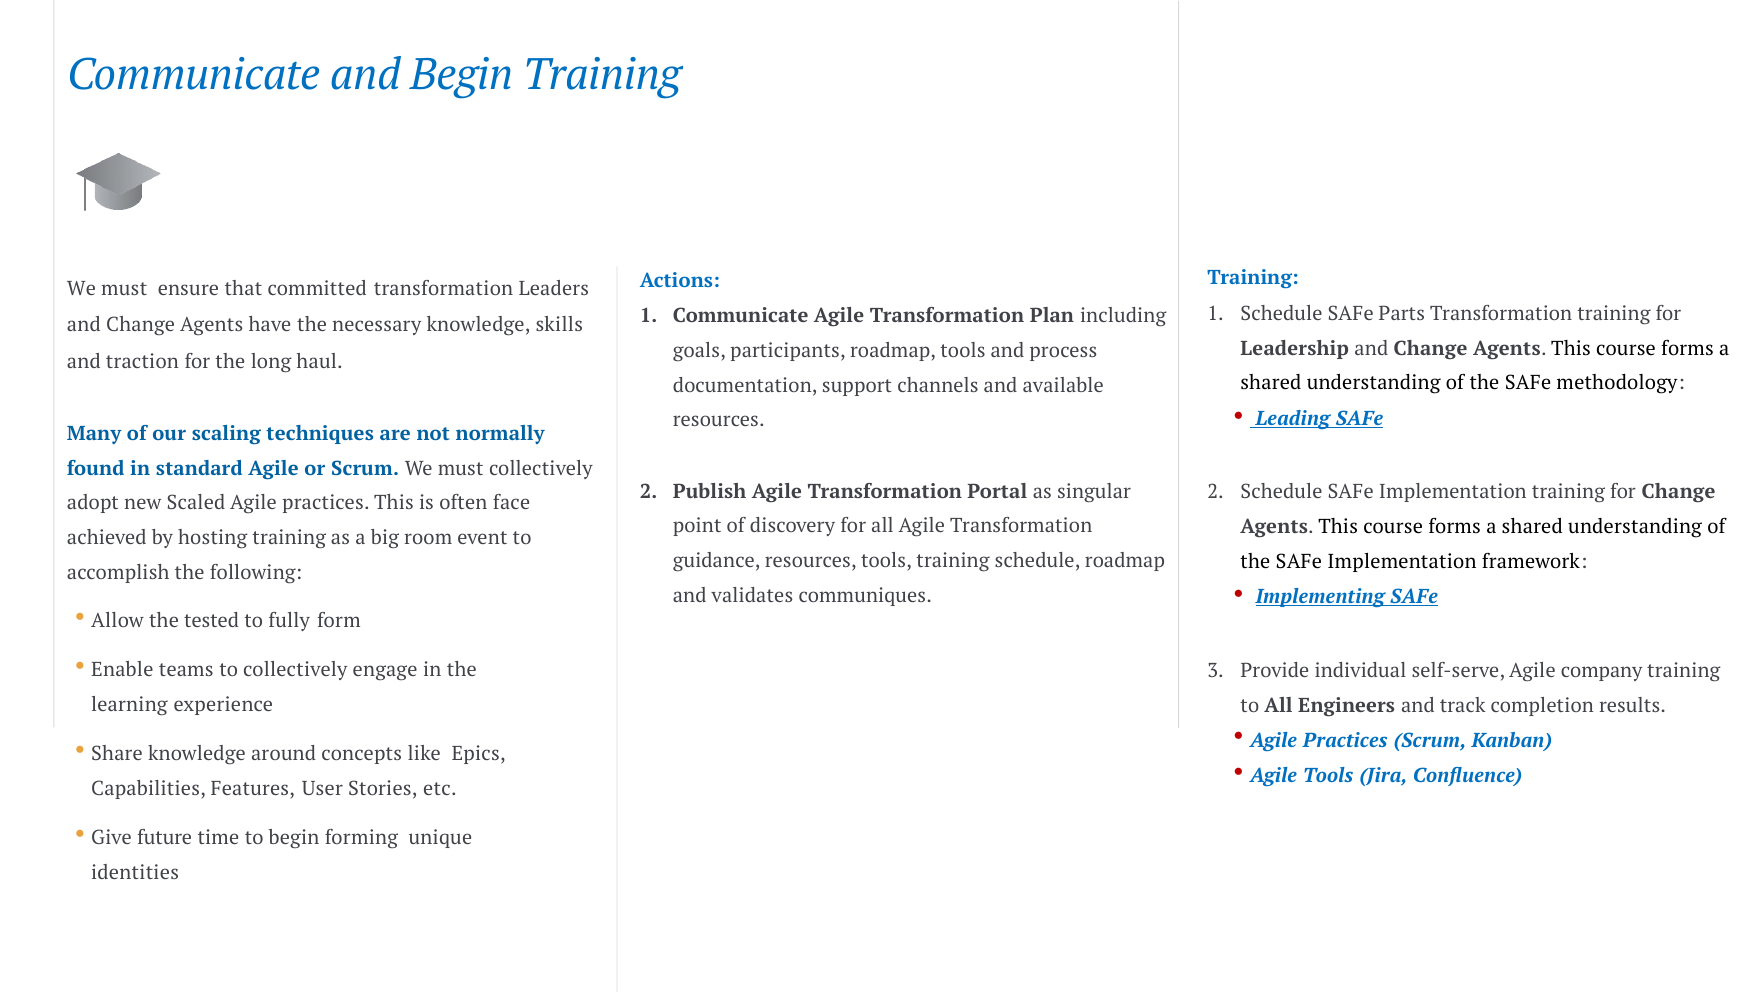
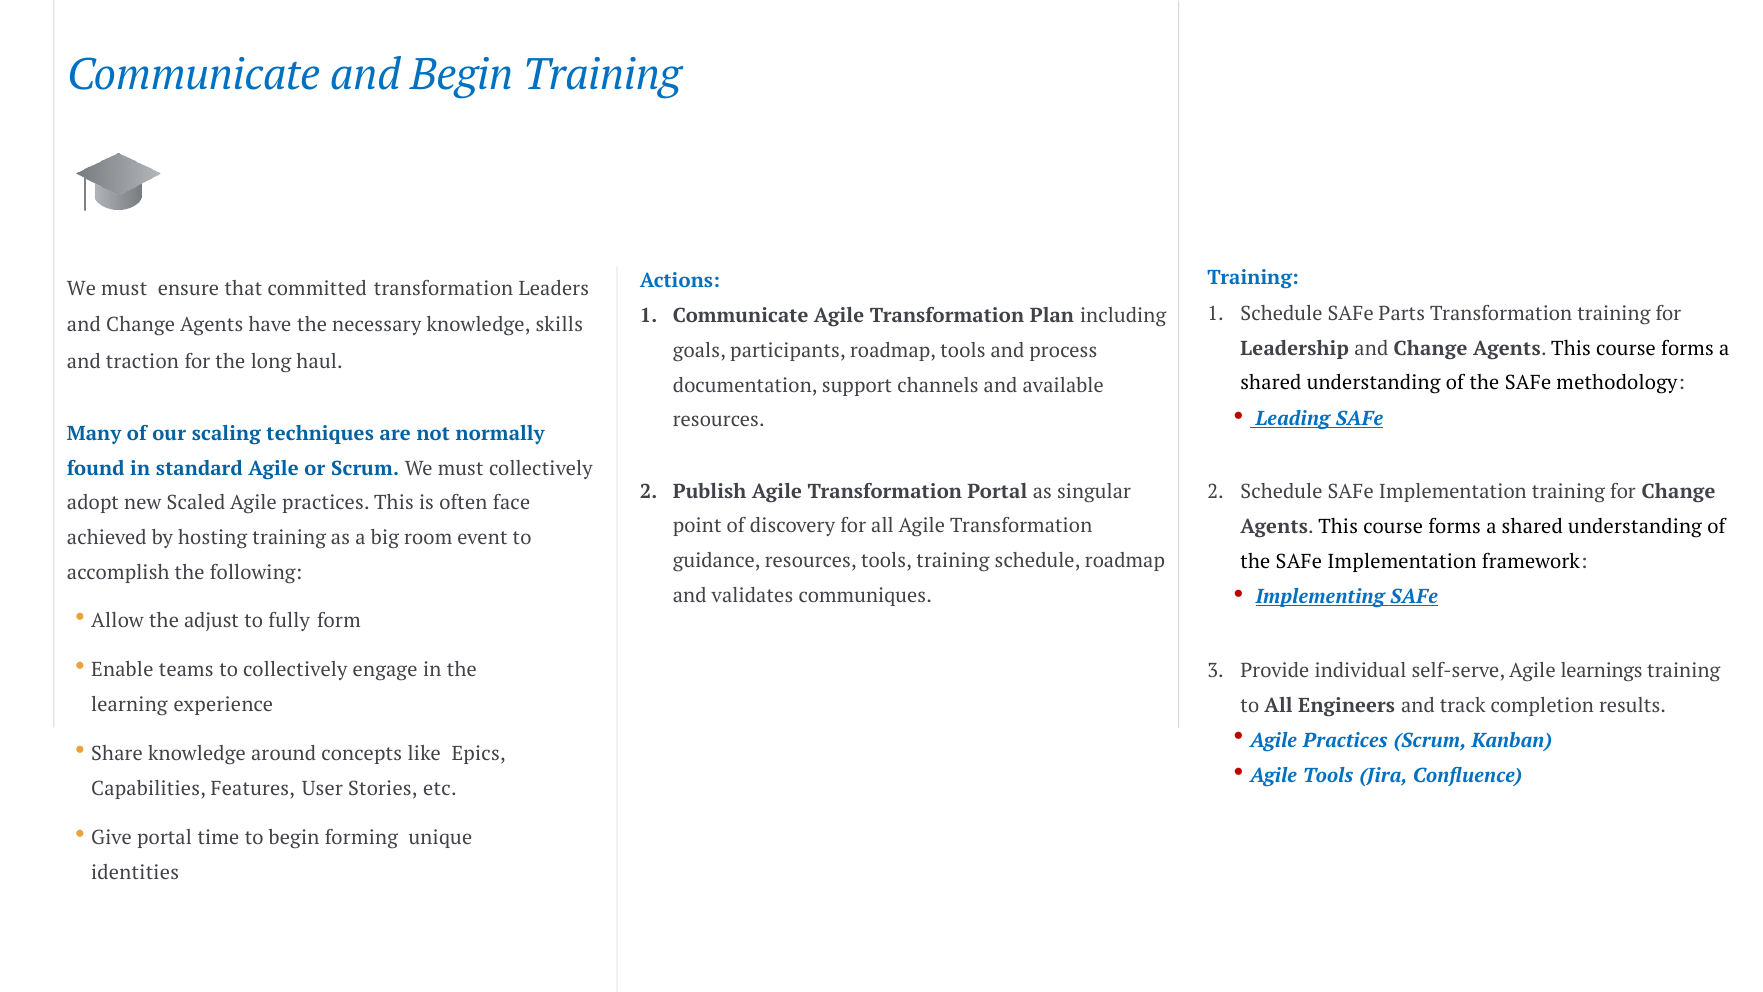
tested: tested -> adjust (212, 621)
company: company -> learnings (1602, 670)
Give future: future -> portal (165, 838)
